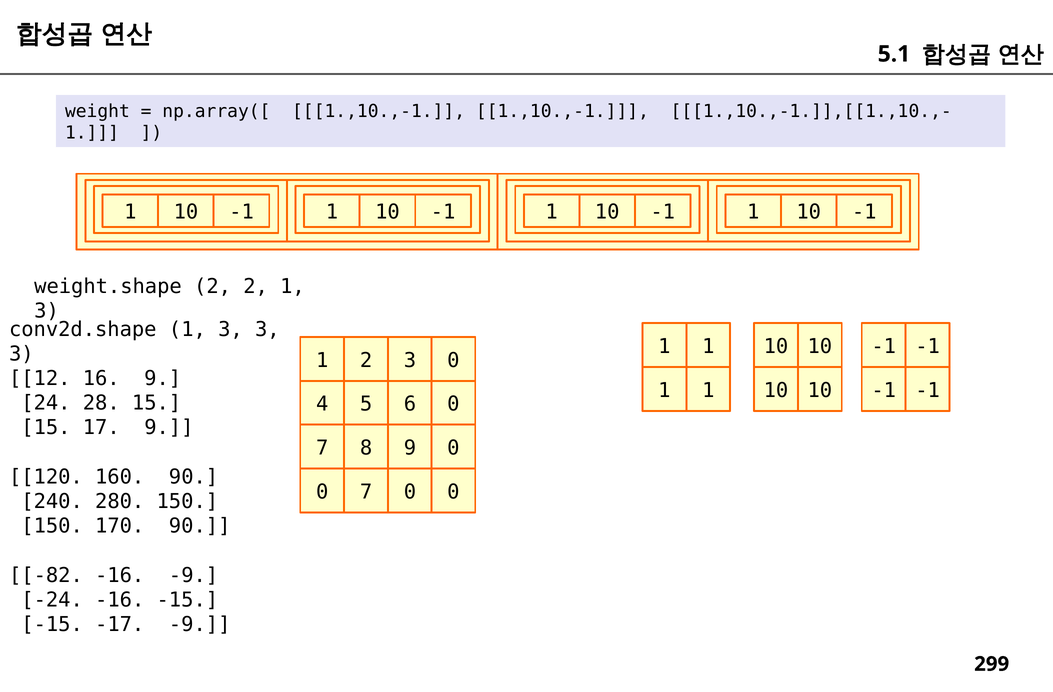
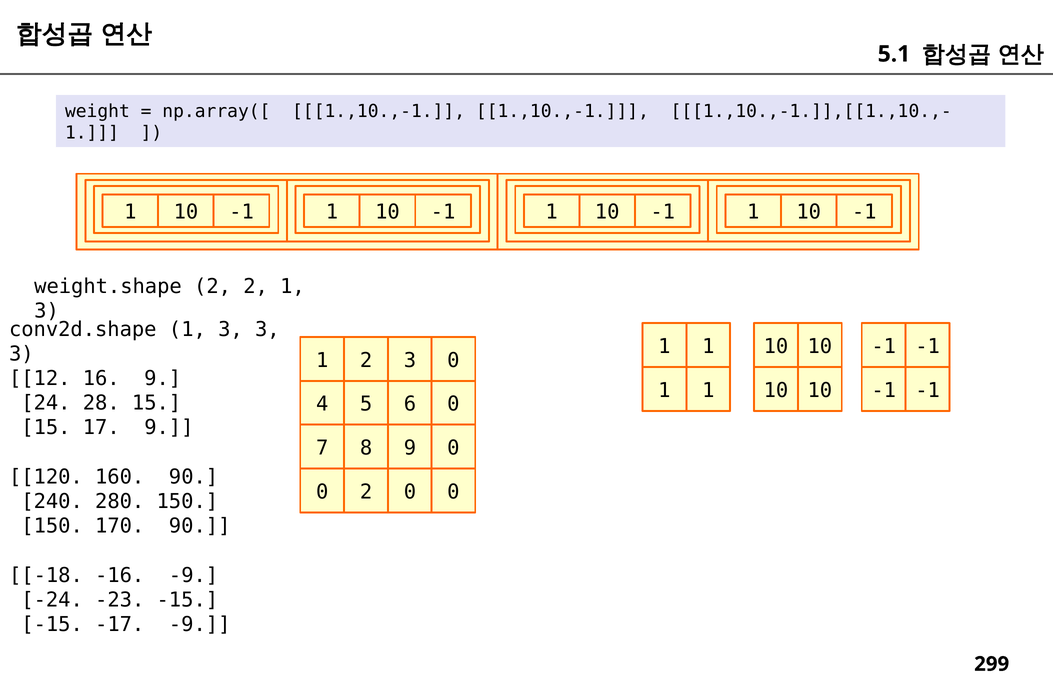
0 7: 7 -> 2 (366, 492)
-82: -82 -> -18 (46, 575)
-24 -16: -16 -> -23 (120, 600)
